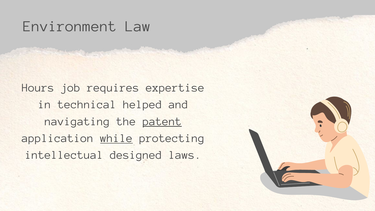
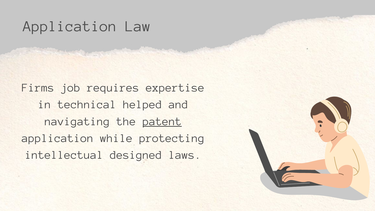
Environment: Environment -> Application (70, 26)
Hours: Hours -> Firms (38, 88)
while underline: present -> none (116, 138)
